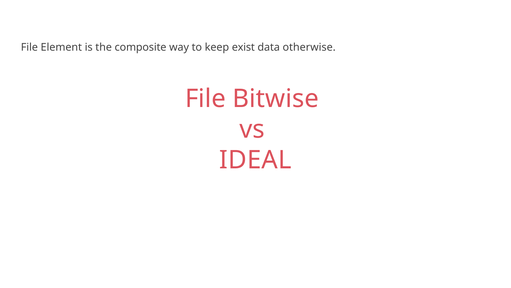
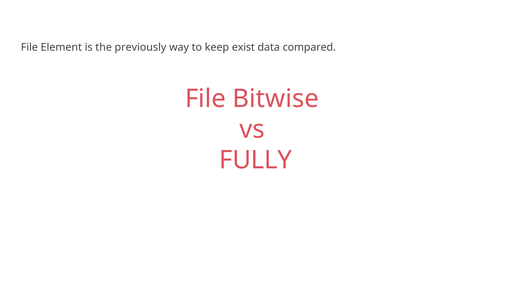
composite: composite -> previously (140, 47)
otherwise: otherwise -> compared (309, 47)
IDEAL: IDEAL -> FULLY (256, 160)
